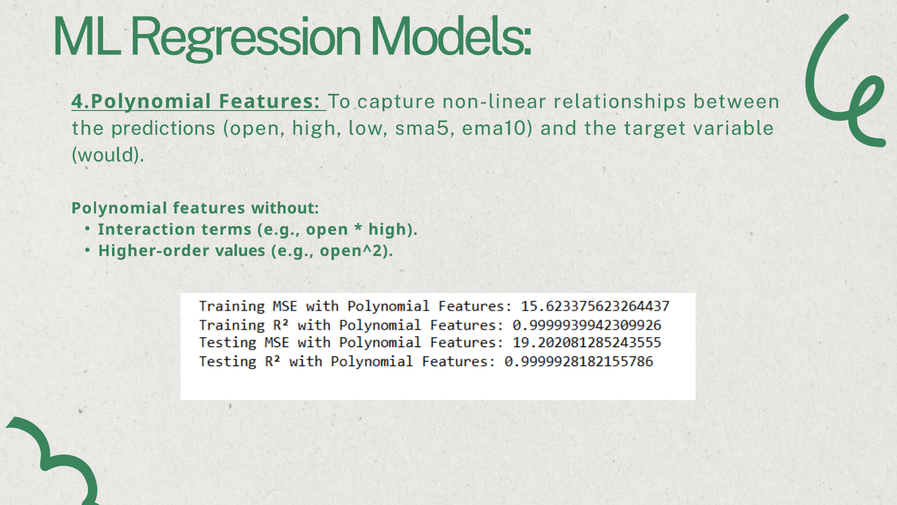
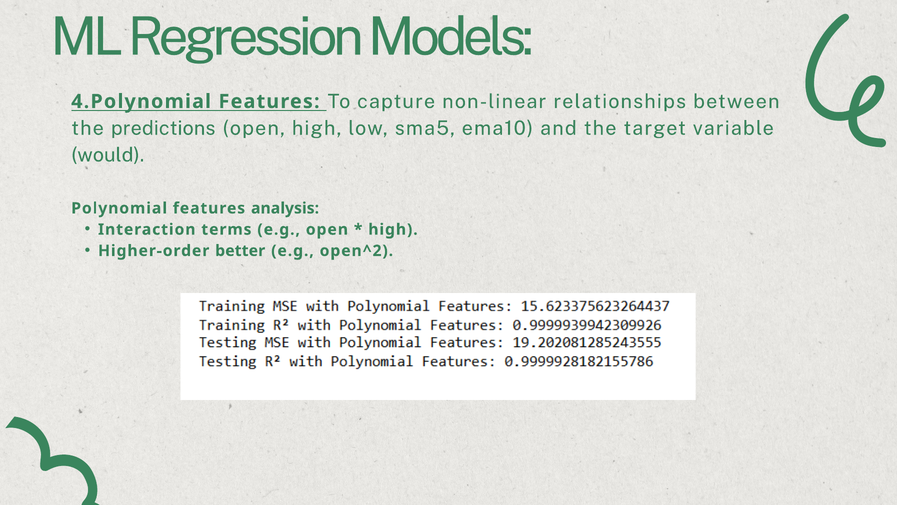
without: without -> analysis (285, 208)
values: values -> better (240, 251)
